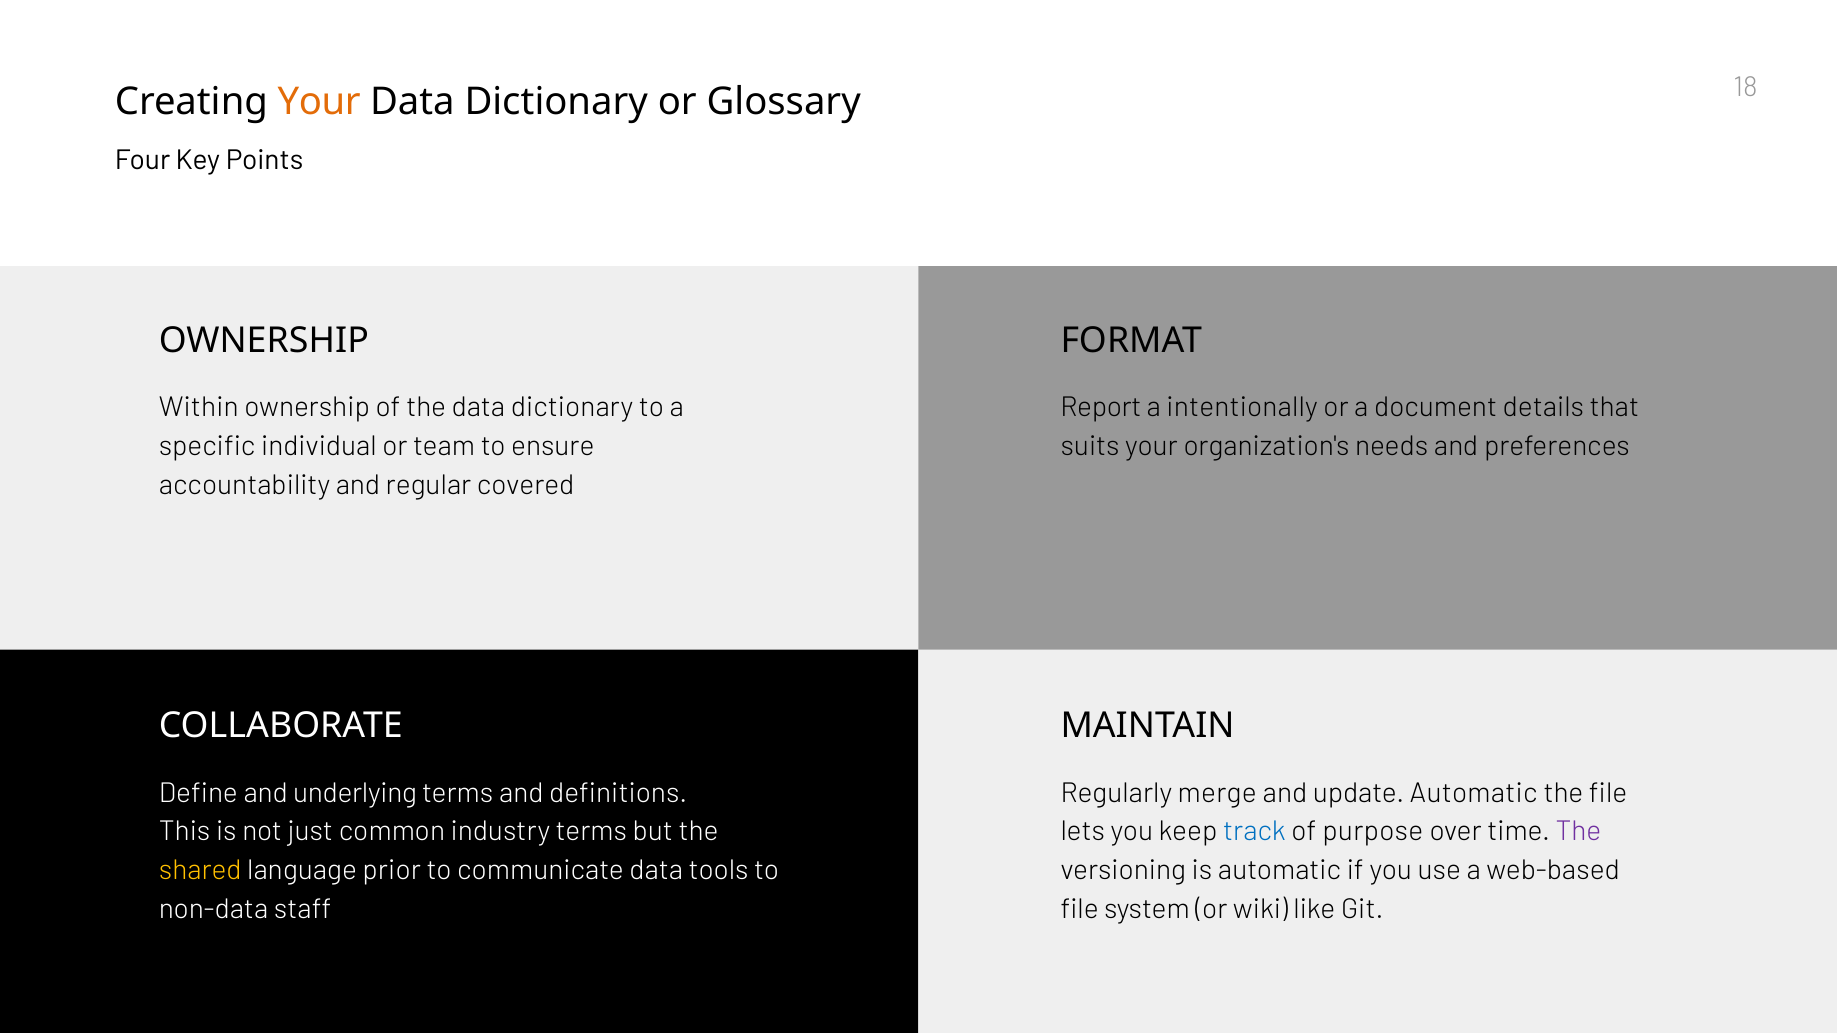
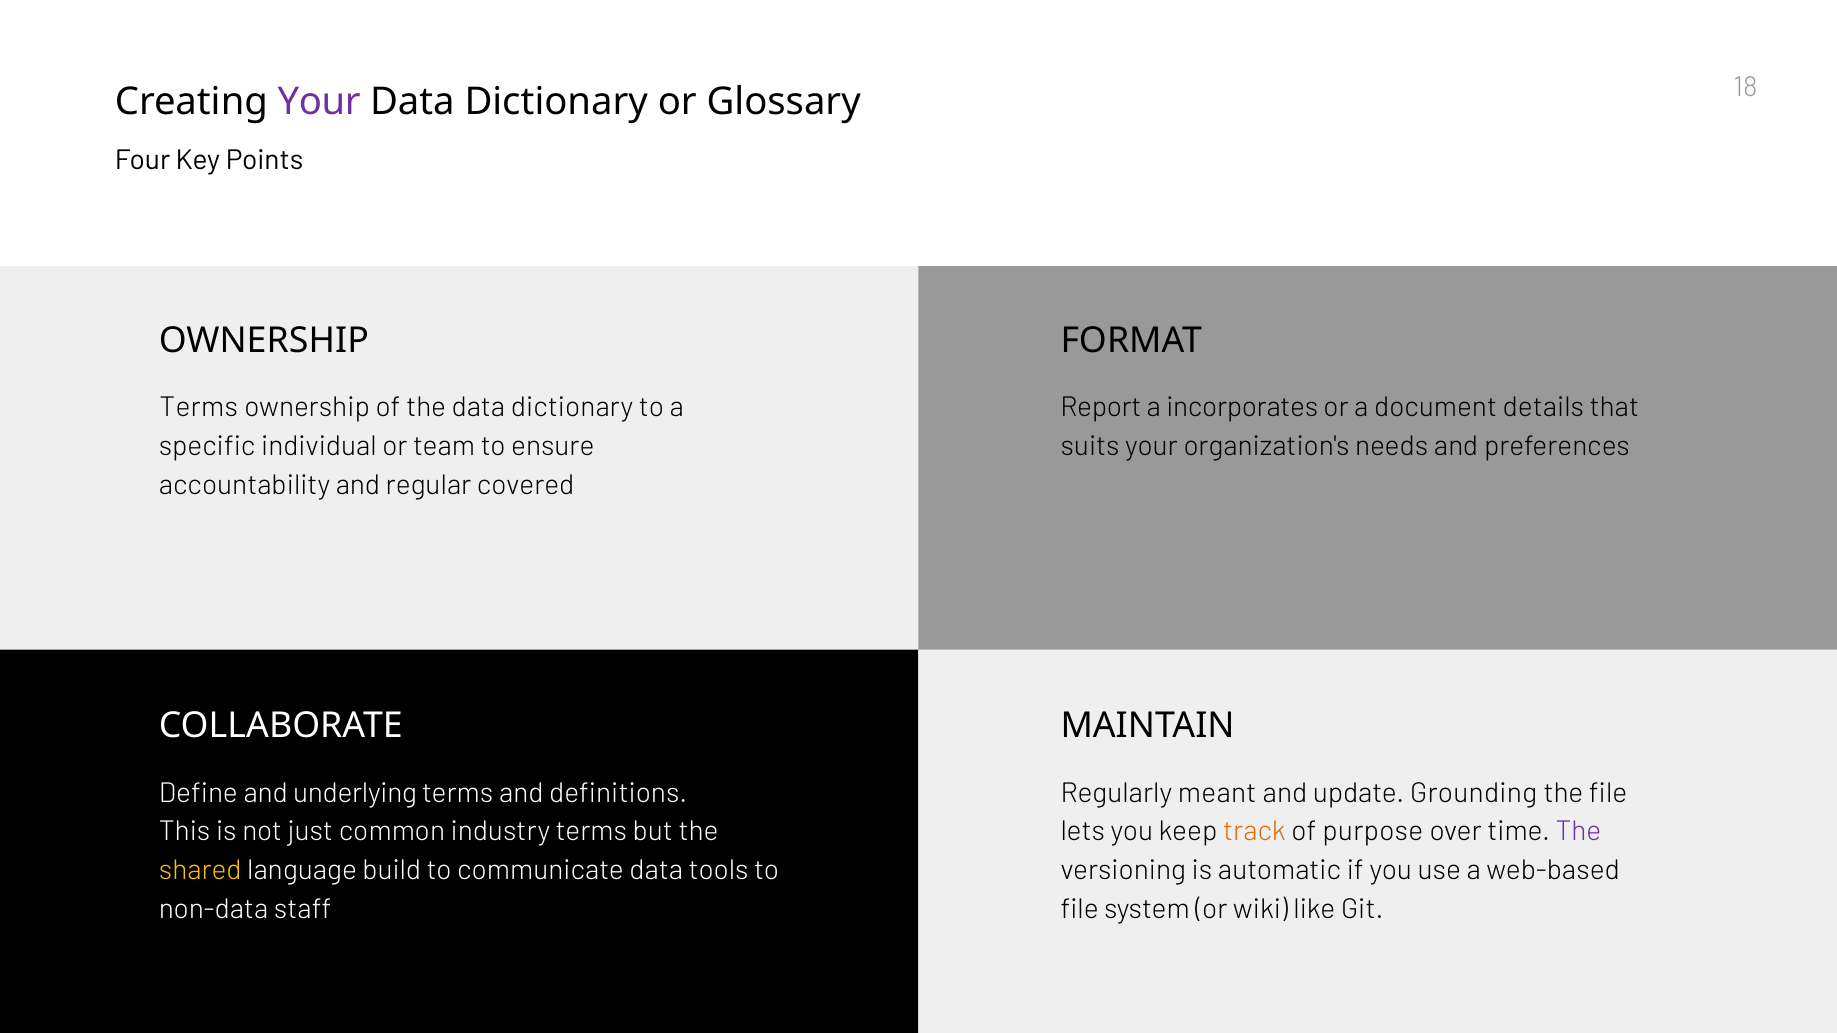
Your colour: orange -> purple (319, 102)
Within: Within -> Terms (199, 408)
intentionally: intentionally -> incorporates (1242, 408)
merge: merge -> meant (1217, 793)
update Automatic: Automatic -> Grounding (1474, 793)
track colour: blue -> orange (1254, 832)
prior: prior -> build (392, 871)
